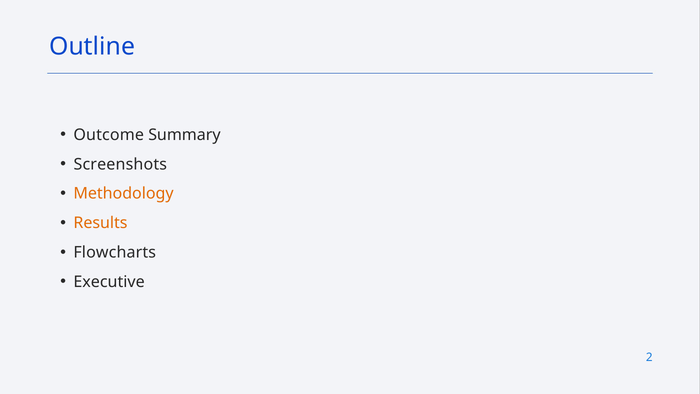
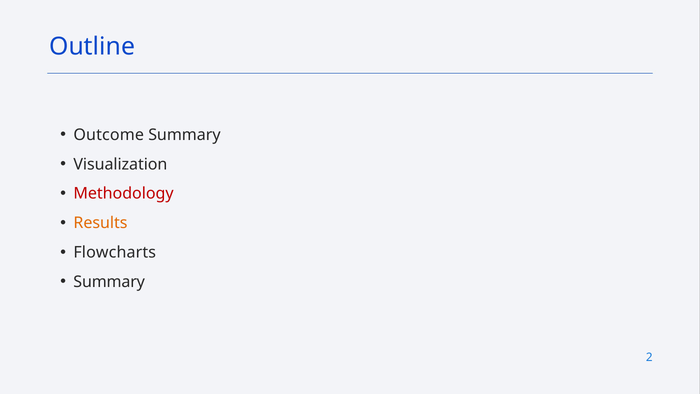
Screenshots: Screenshots -> Visualization (120, 164)
Methodology colour: orange -> red (124, 194)
Executive: Executive -> Summary (109, 282)
